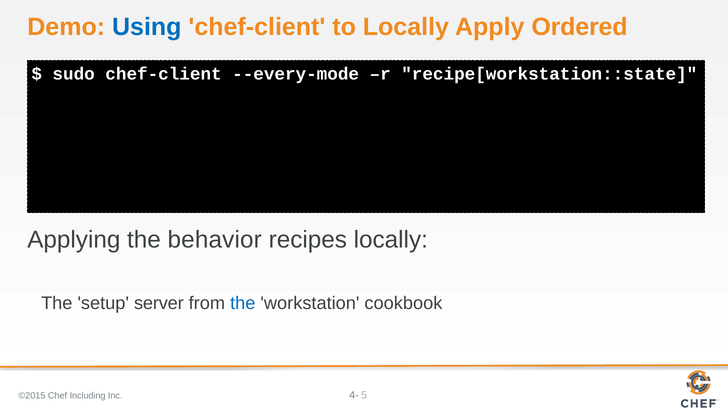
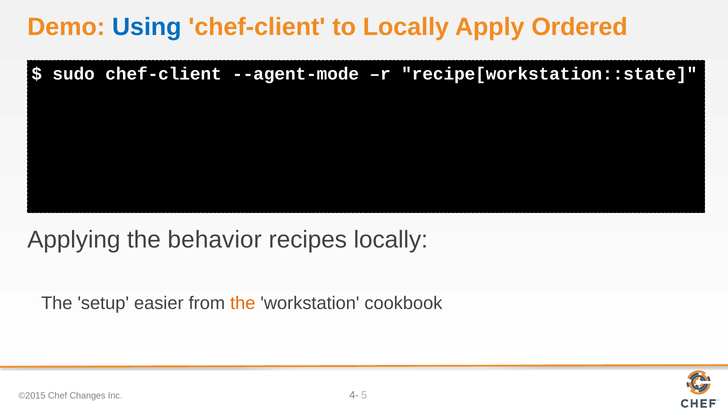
--every-mode: --every-mode -> --agent-mode (296, 74)
server: server -> easier (159, 303)
the colour: blue -> orange (243, 303)
Including: Including -> Changes (88, 396)
